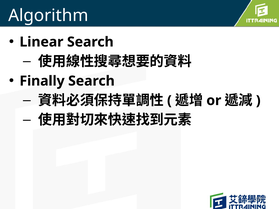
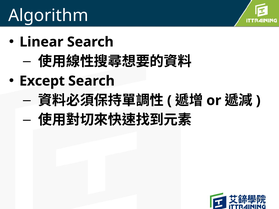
Finally: Finally -> Except (42, 81)
